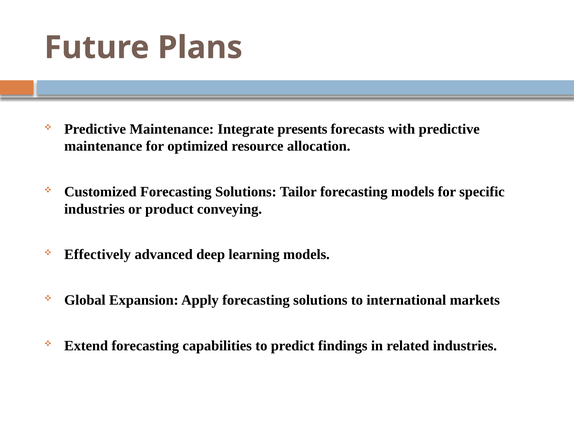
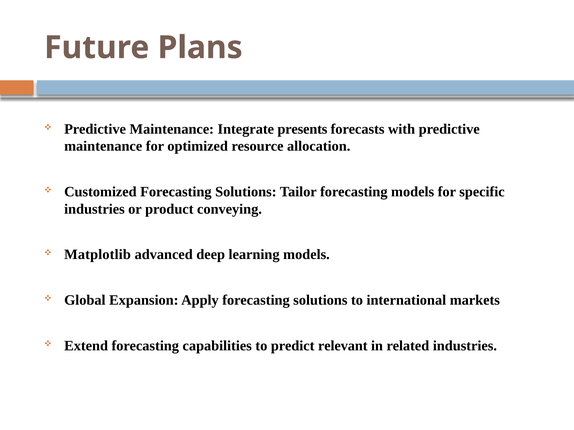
Effectively: Effectively -> Matplotlib (98, 255)
findings: findings -> relevant (343, 346)
